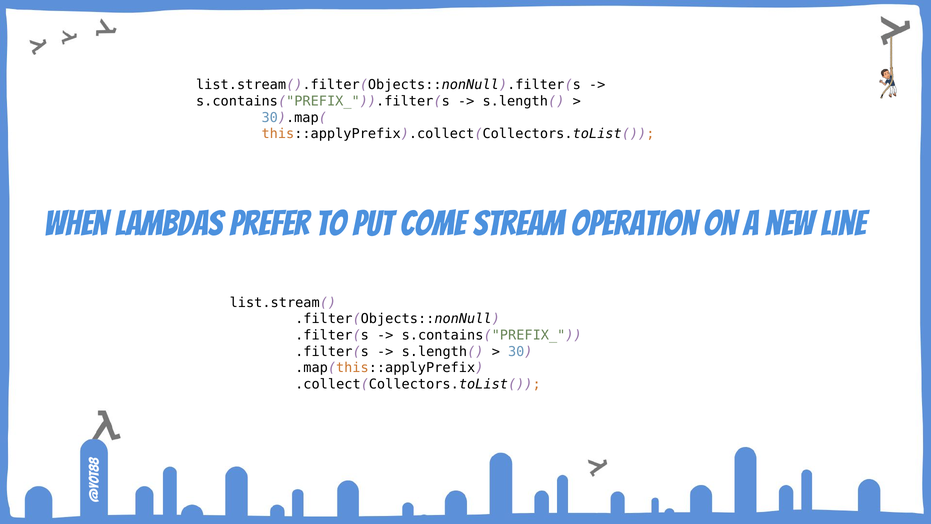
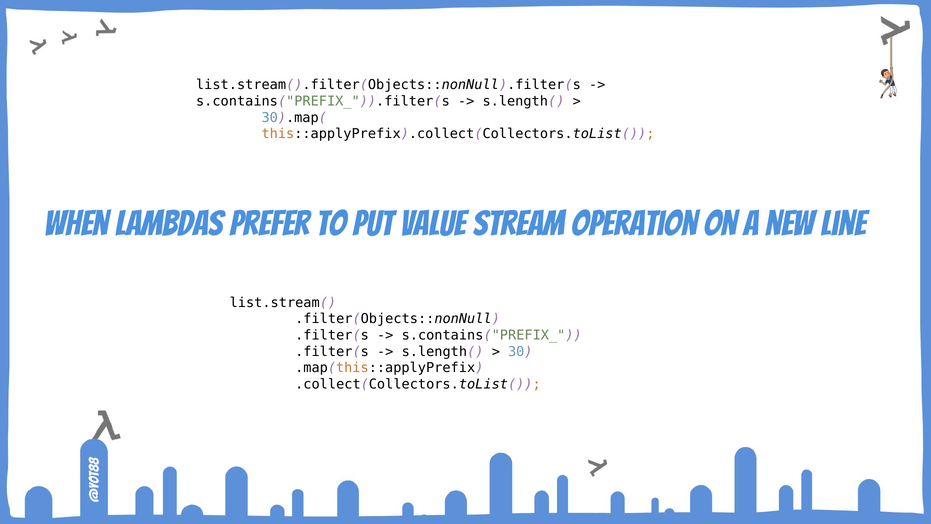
come: come -> value (433, 224)
